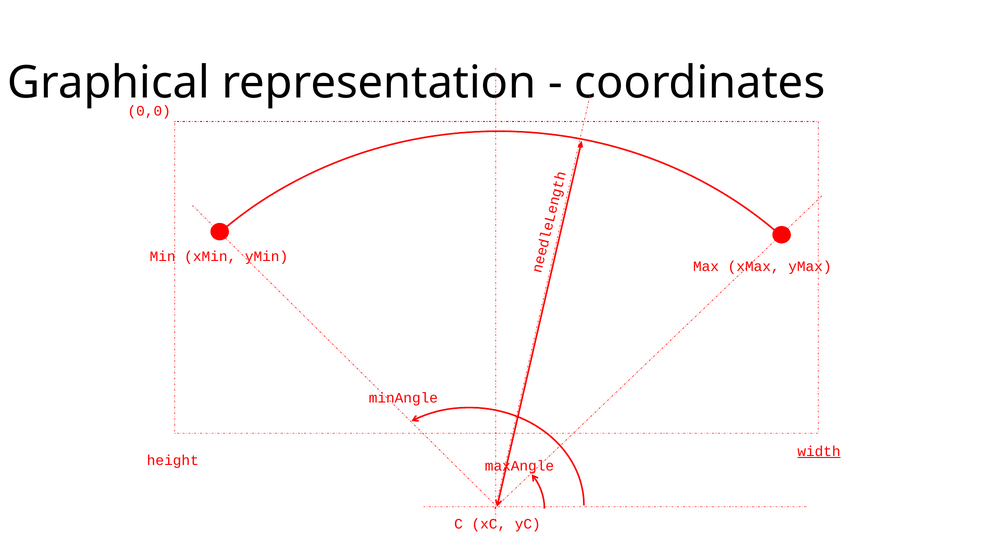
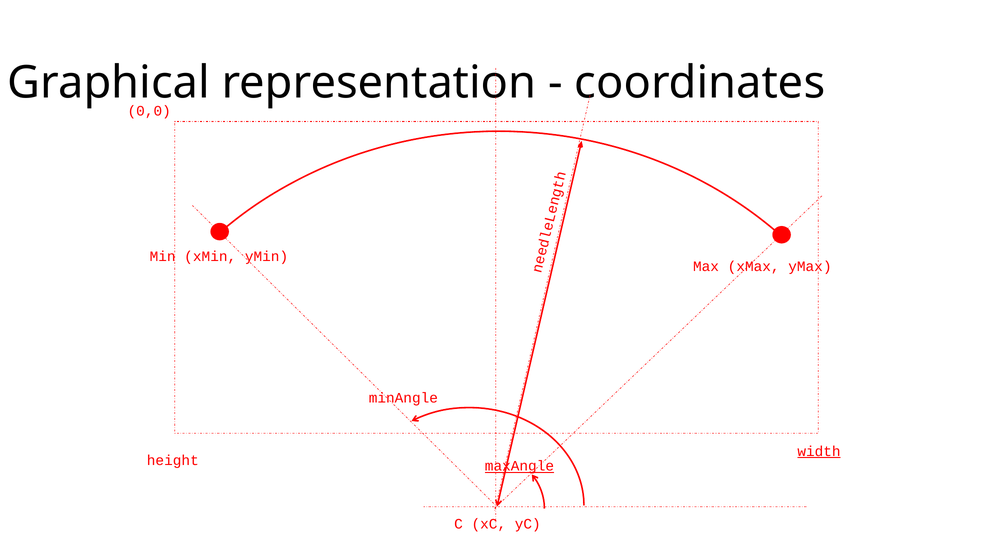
maxAngle underline: none -> present (519, 466)
